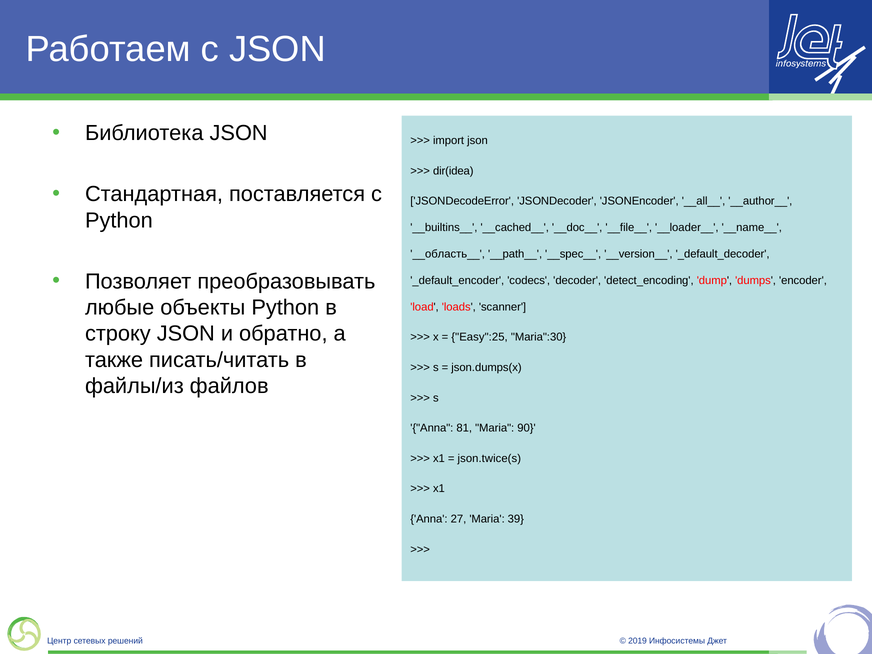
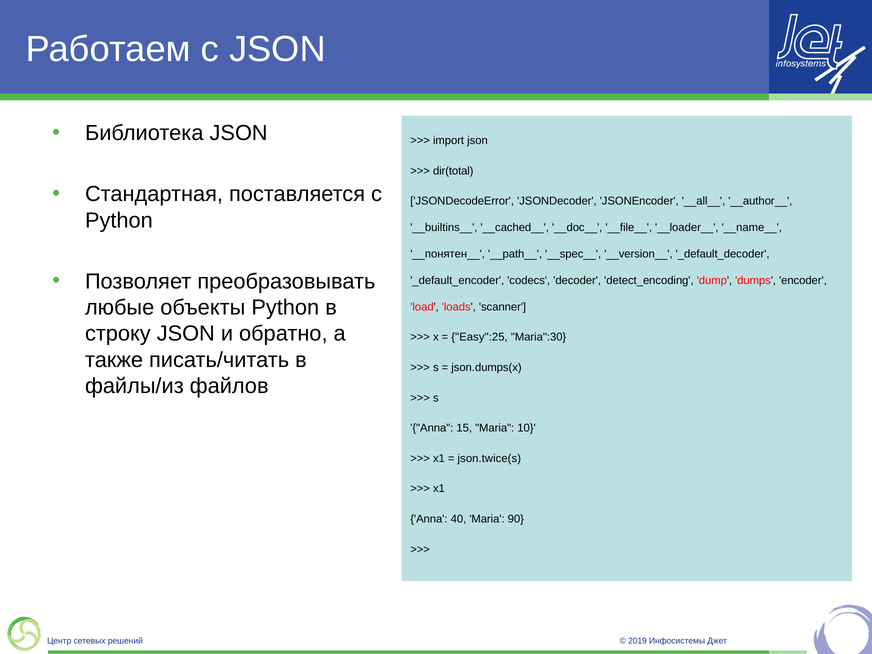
dir(idea: dir(idea -> dir(total (453, 171)
__область__: __область__ -> __понятен__ (448, 254)
81: 81 -> 15 (464, 428)
90: 90 -> 10 (527, 428)
27: 27 -> 40 (458, 519)
39: 39 -> 90 (516, 519)
